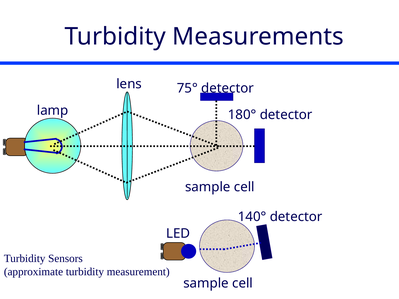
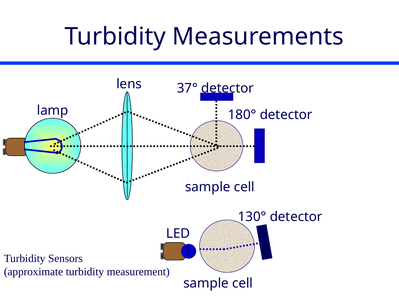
75°: 75° -> 37° (187, 88)
140°: 140° -> 130° (252, 217)
